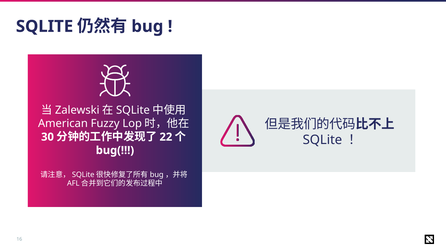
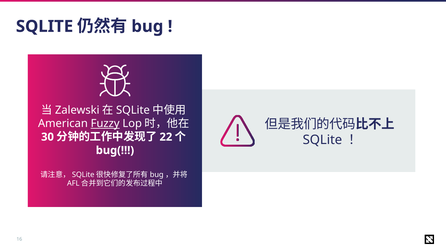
Fuzzy underline: none -> present (105, 123)
